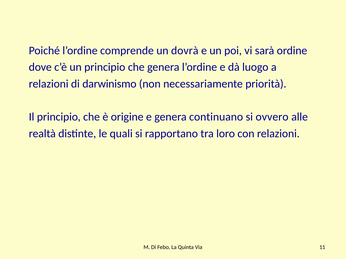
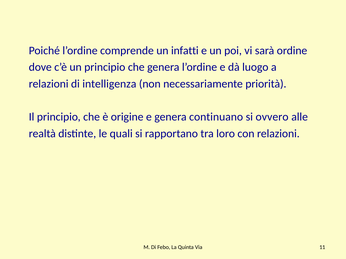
dovrà: dovrà -> infatti (185, 51)
darwinismo: darwinismo -> intelligenza (109, 84)
